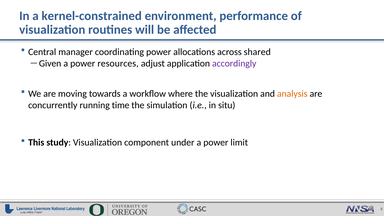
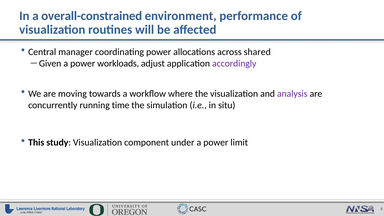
kernel-constrained: kernel-constrained -> overall-constrained (92, 16)
resources: resources -> workloads (118, 63)
analysis colour: orange -> purple (292, 94)
